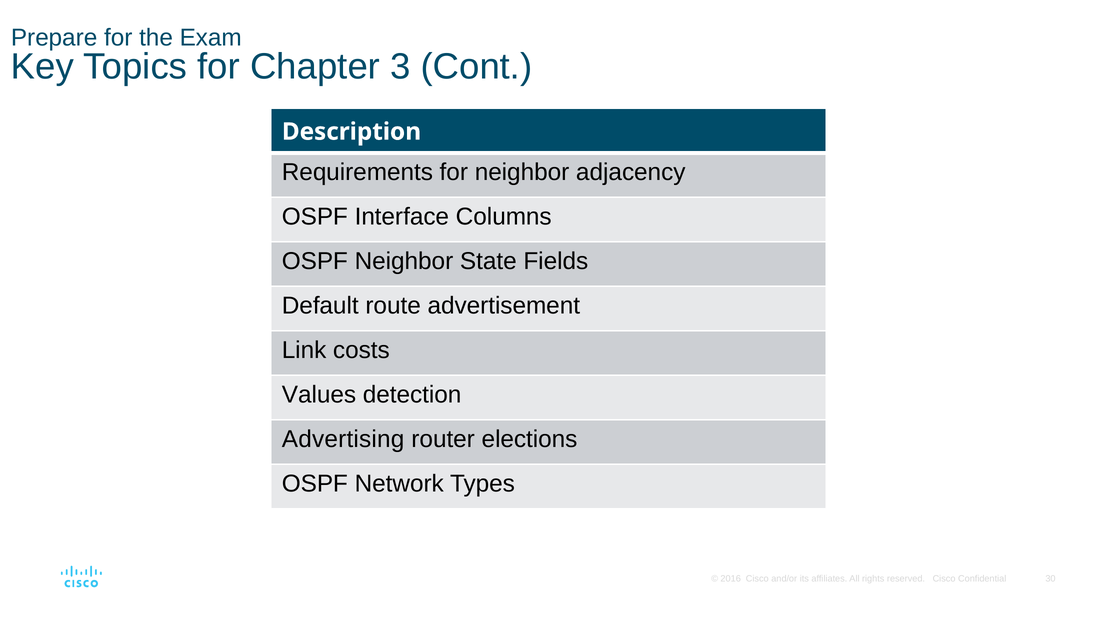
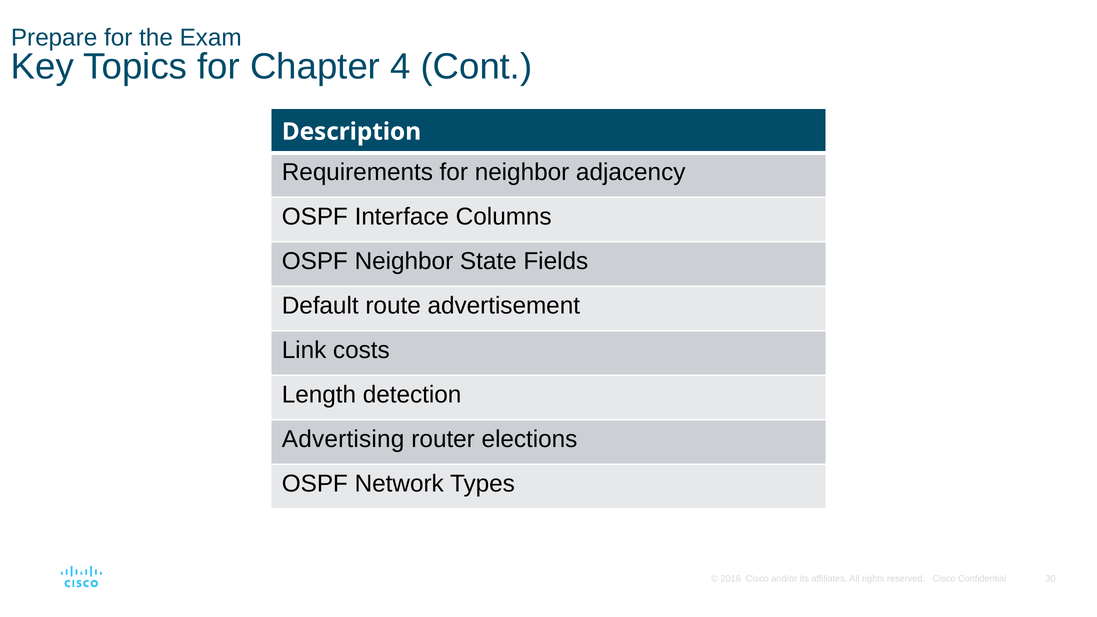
3: 3 -> 4 (400, 67)
Values: Values -> Length (319, 395)
